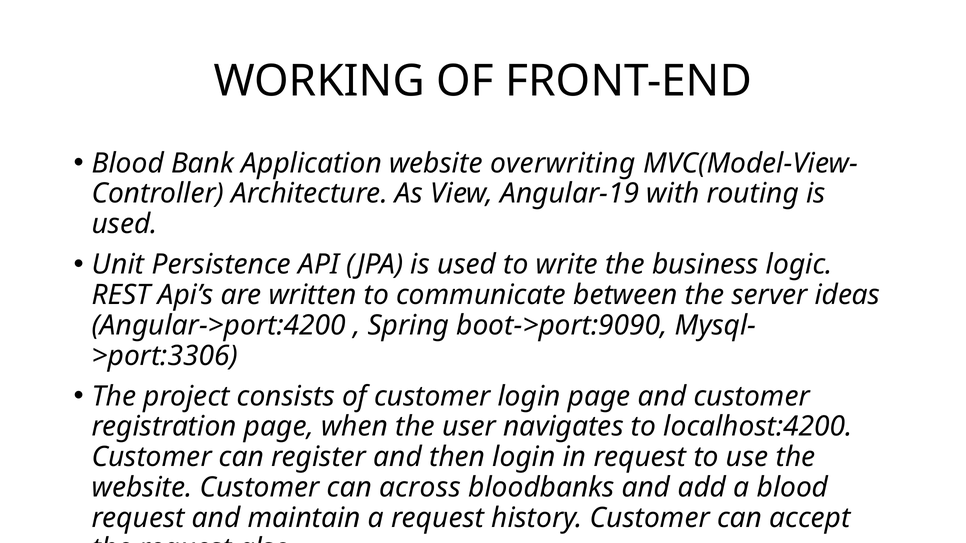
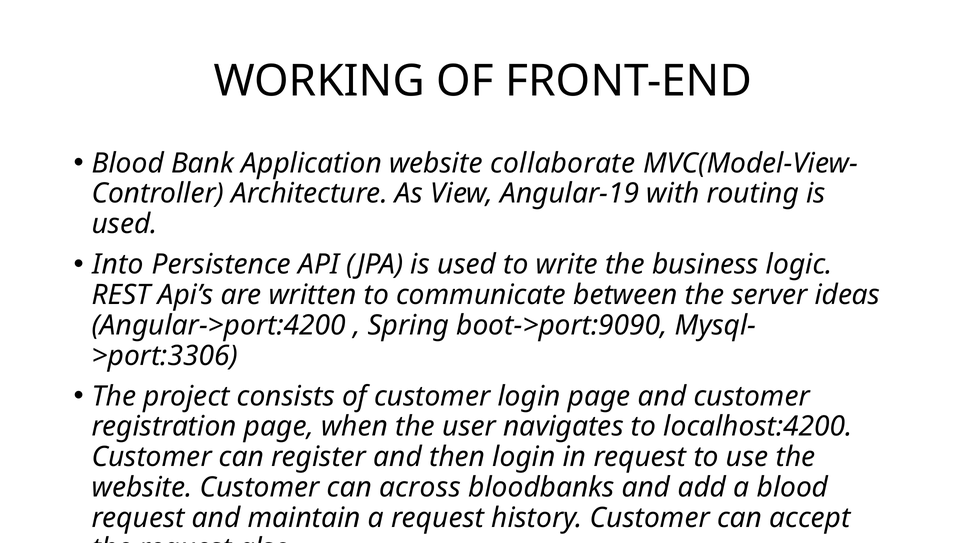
overwriting: overwriting -> collaborate (563, 163)
Unit: Unit -> Into (118, 265)
